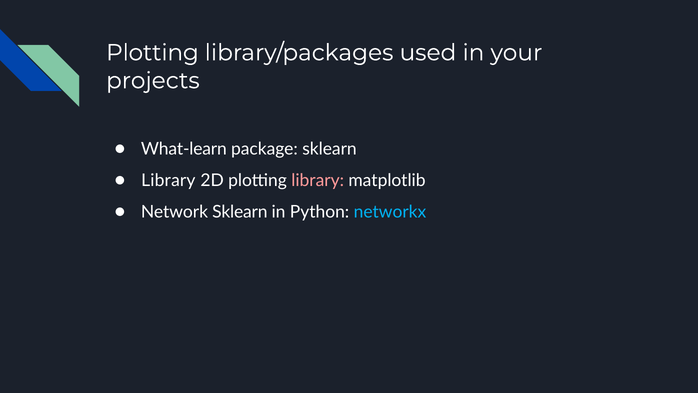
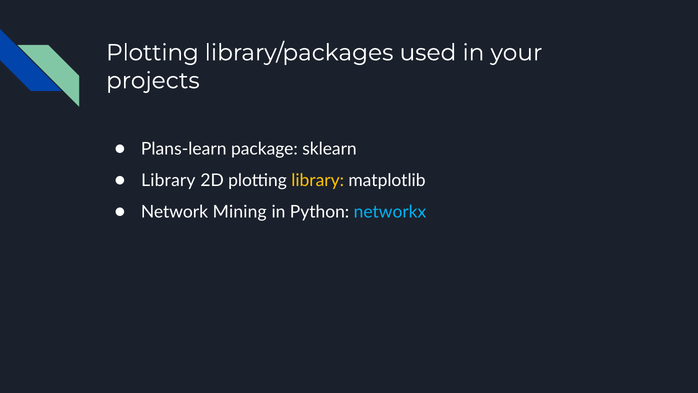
What-learn: What-learn -> Plans-learn (184, 149)
library colour: pink -> yellow (318, 180)
Network Sklearn: Sklearn -> Mining (240, 212)
